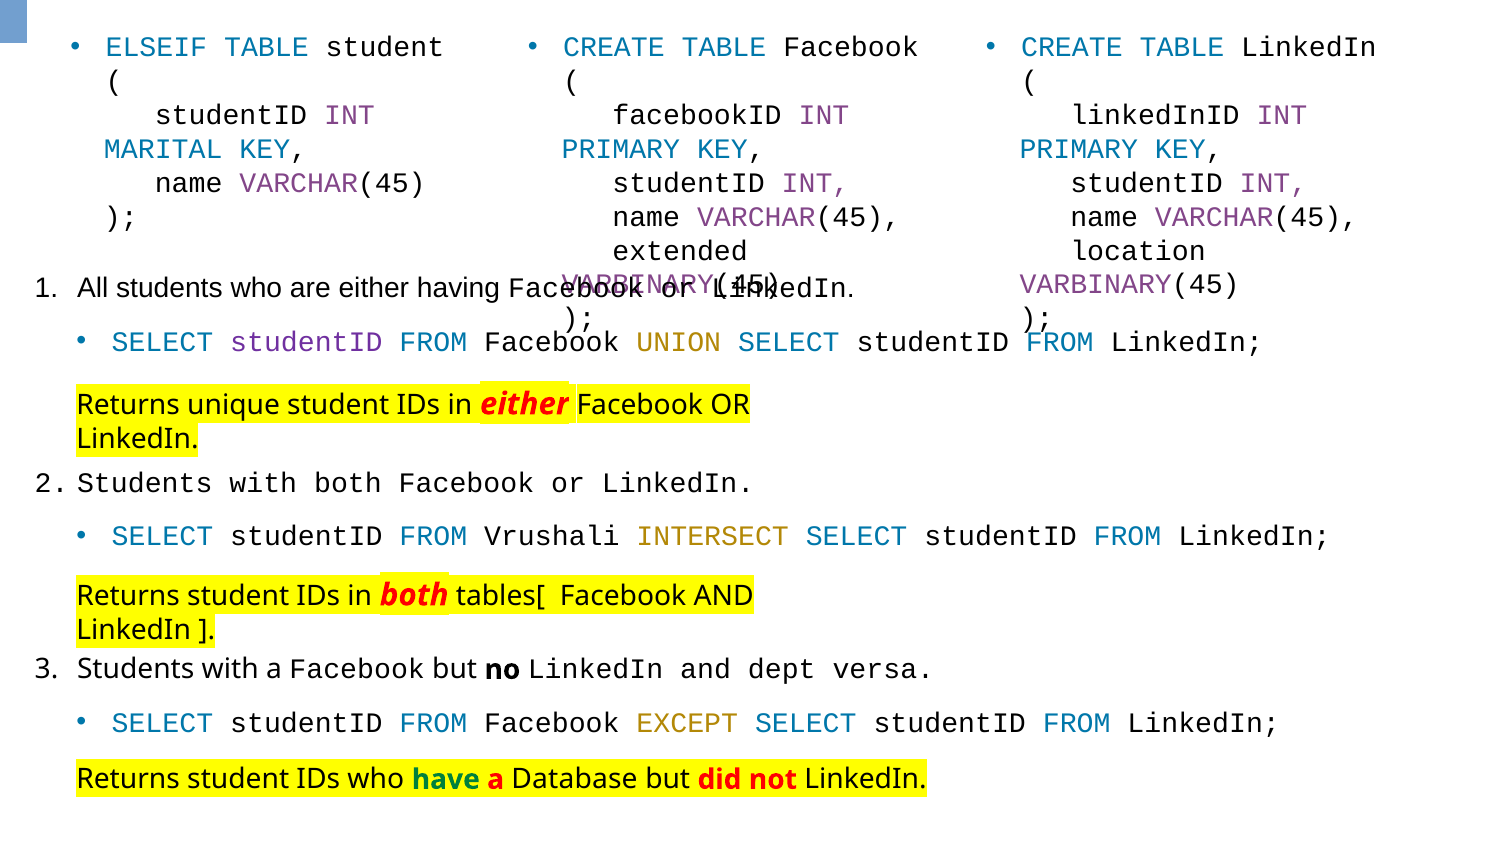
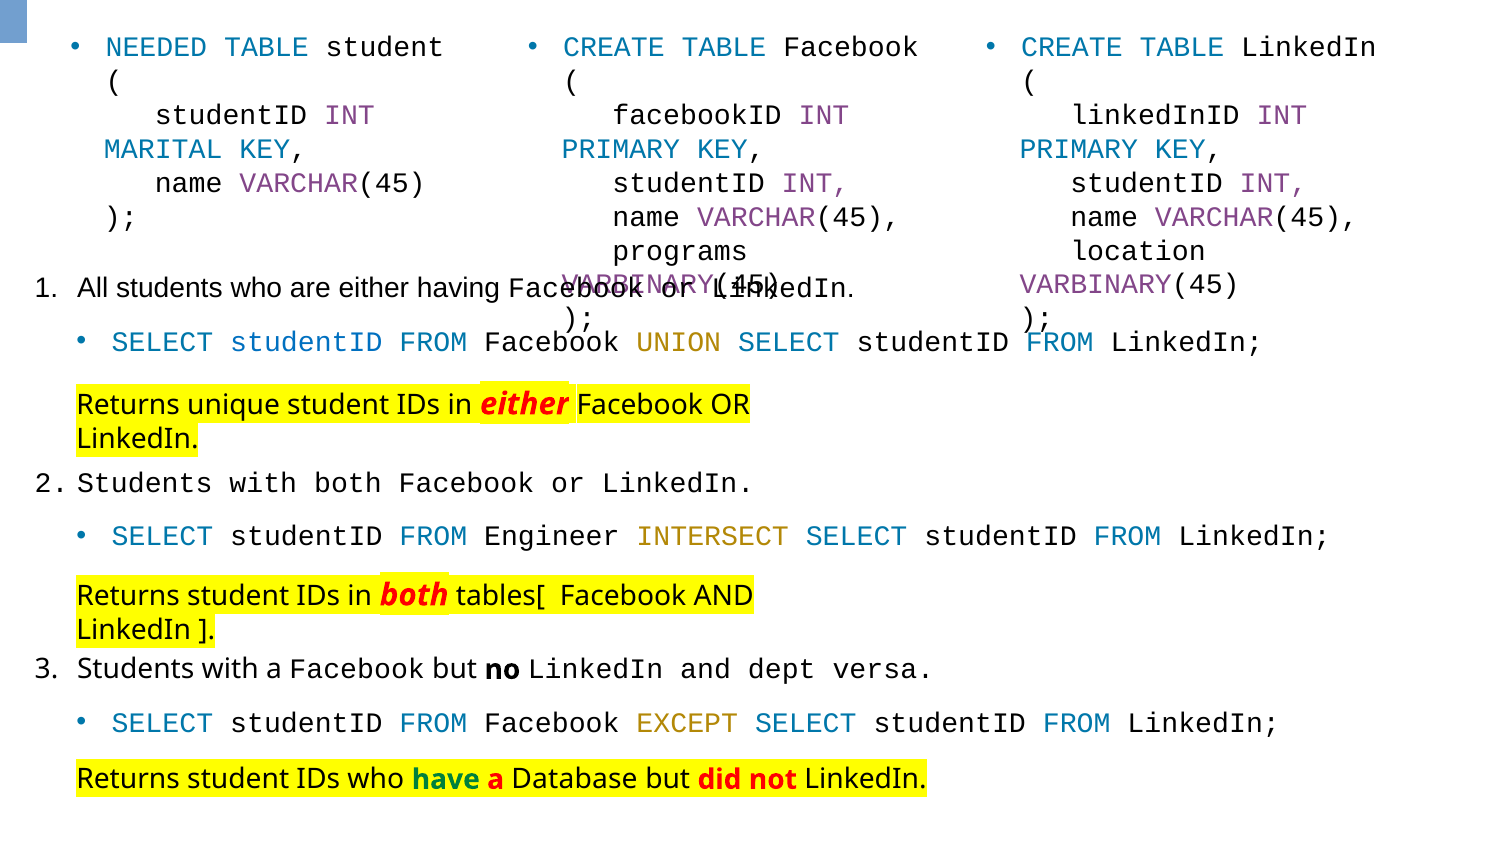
ELSEIF: ELSEIF -> NEEDED (156, 48)
extended: extended -> programs (680, 251)
studentID colour: purple -> blue (306, 342)
Vrushali: Vrushali -> Engineer (552, 537)
